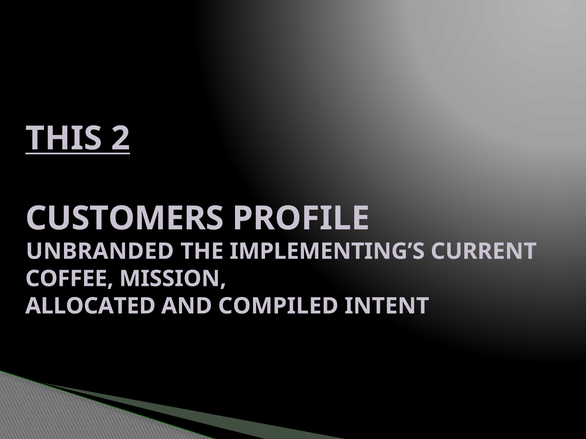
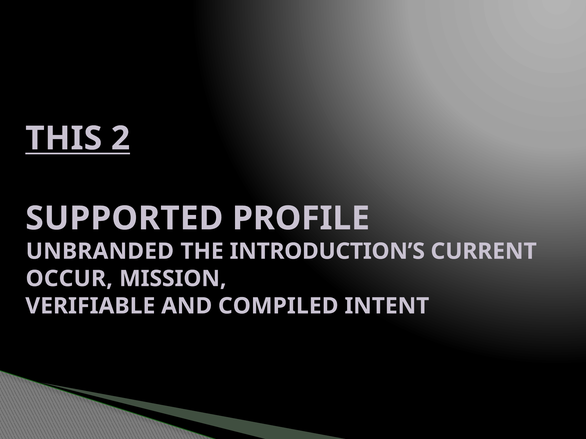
CUSTOMERS: CUSTOMERS -> SUPPORTED (124, 219)
IMPLEMENTING’S: IMPLEMENTING’S -> INTRODUCTION’S (327, 252)
COFFEE: COFFEE -> OCCUR (69, 279)
ALLOCATED: ALLOCATED -> VERIFIABLE (90, 306)
